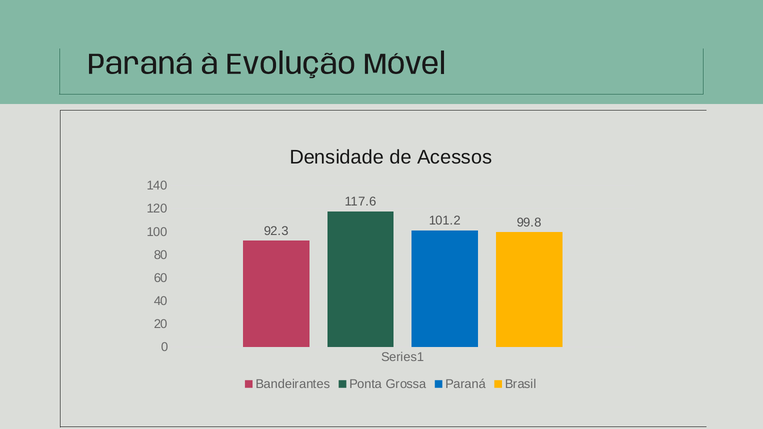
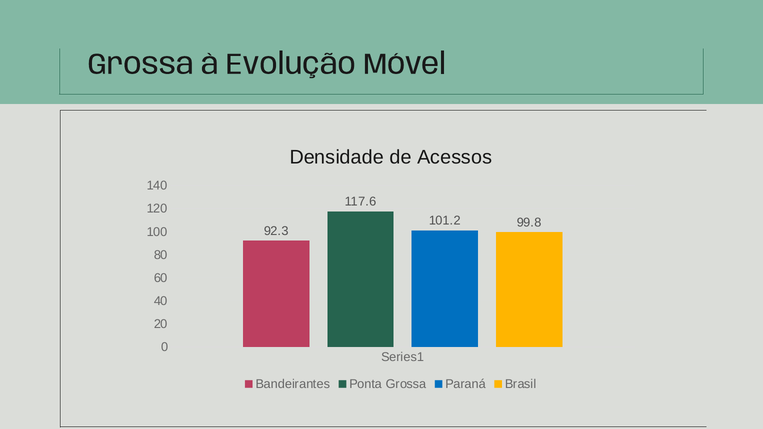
Paraná: Paraná -> Grossa (141, 64)
